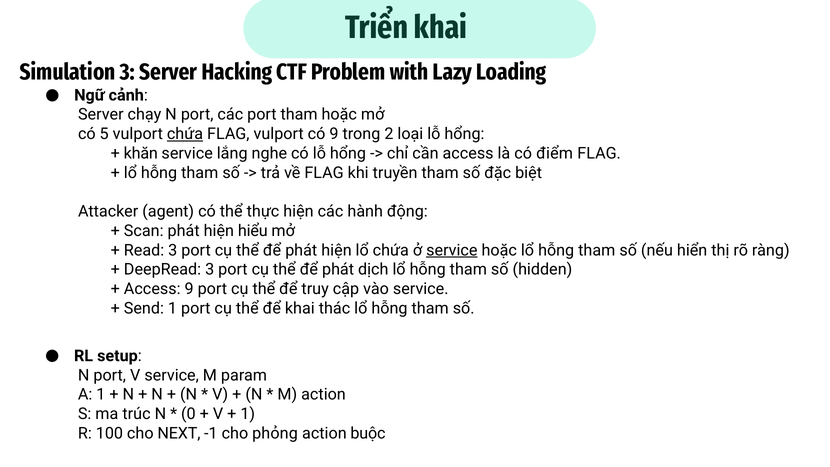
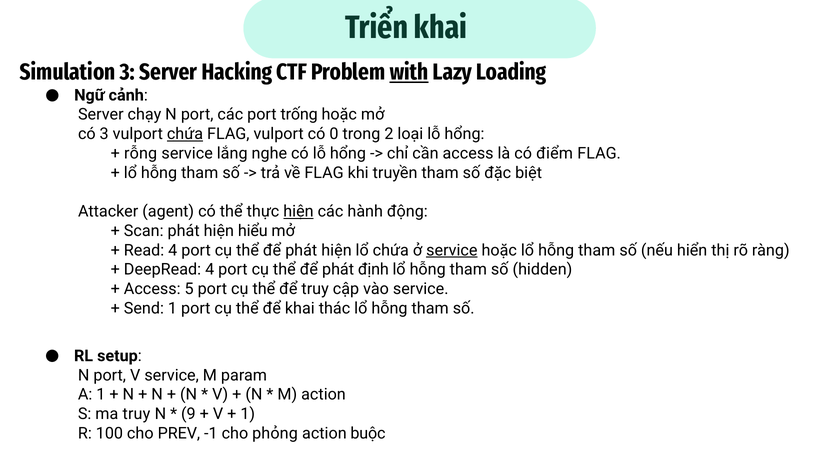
with underline: none -> present (409, 72)
port tham: tham -> trống (299, 115)
có 5: 5 -> 3 (104, 134)
có 9: 9 -> 0 (334, 134)
khăn: khăn -> rỗng (141, 153)
hiện underline: none -> present (298, 211)
Read 3: 3 -> 4 (173, 250)
DeepRead 3: 3 -> 4 (210, 270)
dịch: dịch -> định (373, 270)
Access 9: 9 -> 5 (189, 289)
ma trúc: trúc -> truy (136, 414)
0: 0 -> 9 (188, 414)
NEXT: NEXT -> PREV (179, 433)
